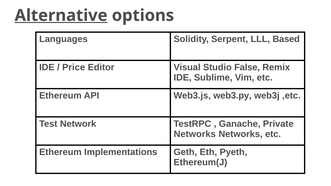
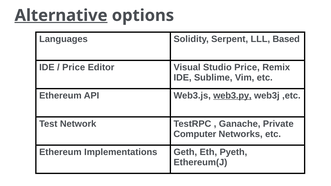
Studio False: False -> Price (247, 67)
web3.py underline: none -> present (232, 96)
Networks: Networks -> Computer (195, 134)
